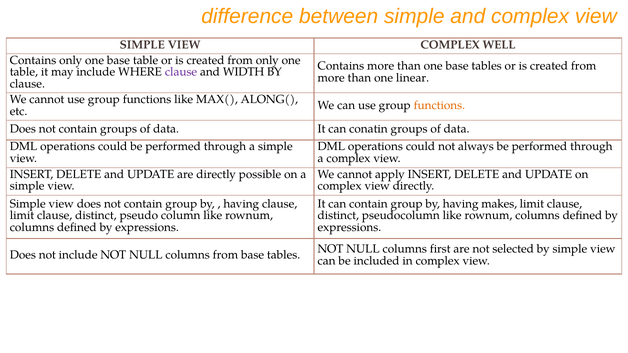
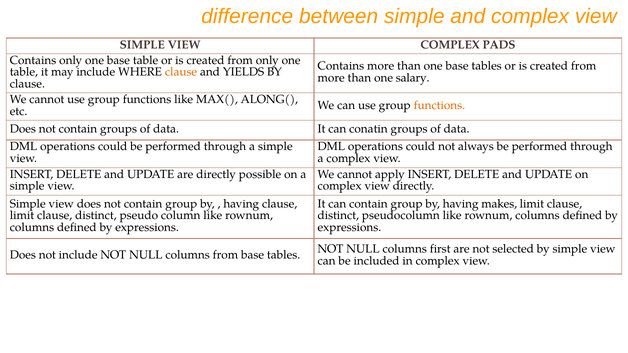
WELL: WELL -> PADS (499, 45)
clause colour: purple -> orange (181, 72)
WIDTH: WIDTH -> YIELDS (244, 72)
linear: linear -> salary (413, 78)
